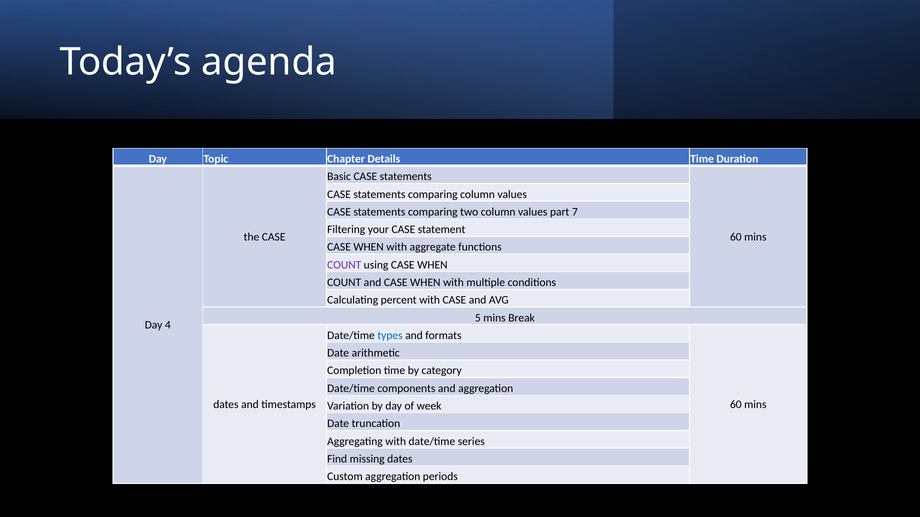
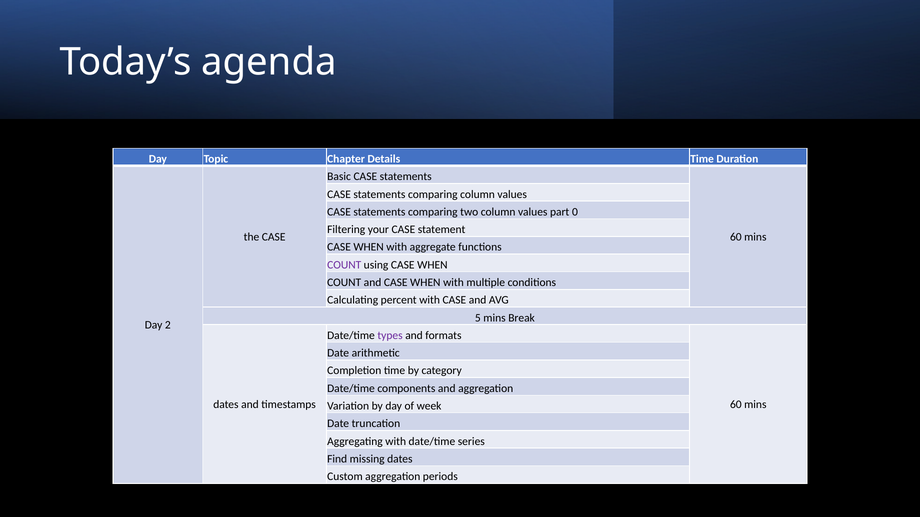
7: 7 -> 0 (575, 212)
4: 4 -> 2 (168, 325)
types colour: blue -> purple (390, 336)
